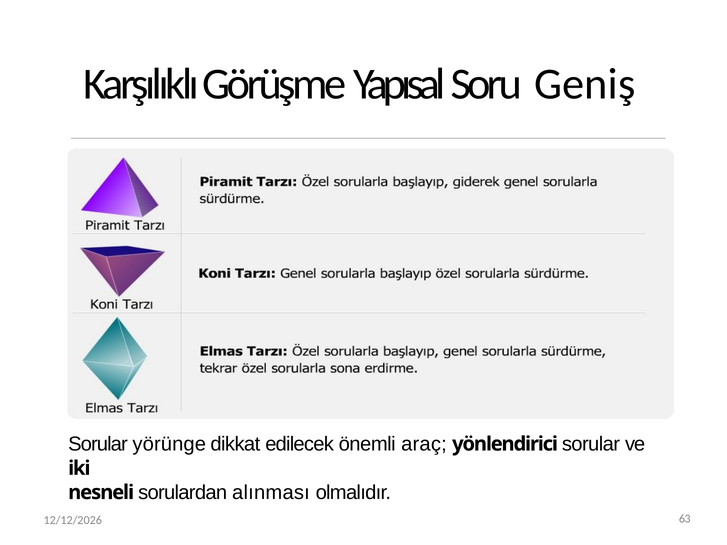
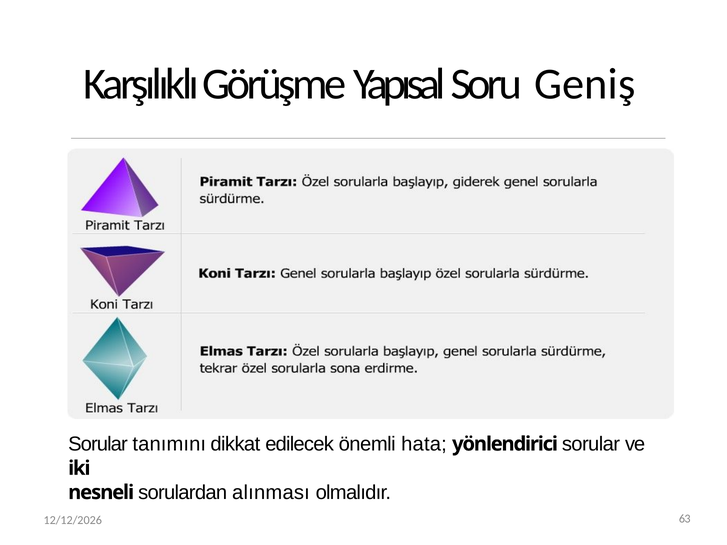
yörünge: yörünge -> tanımını (169, 444)
araç: araç -> hata (424, 444)
